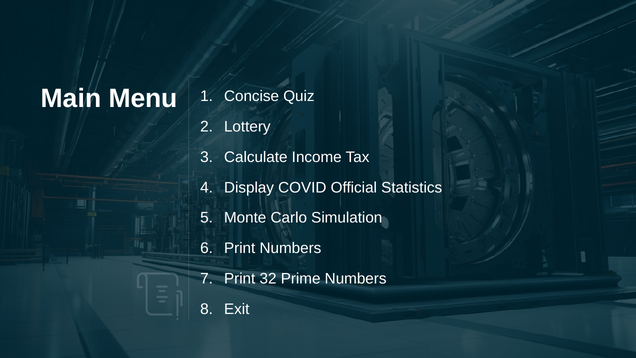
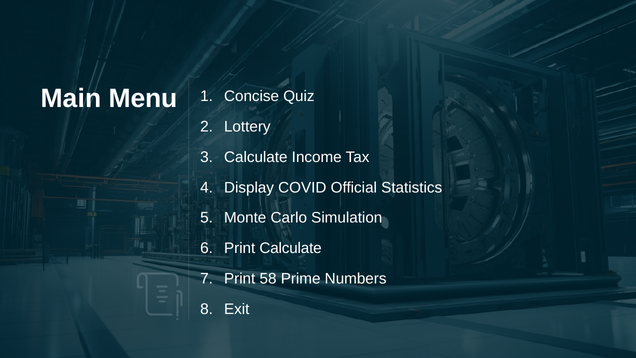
Print Numbers: Numbers -> Calculate (291, 248)
32: 32 -> 58 (268, 279)
